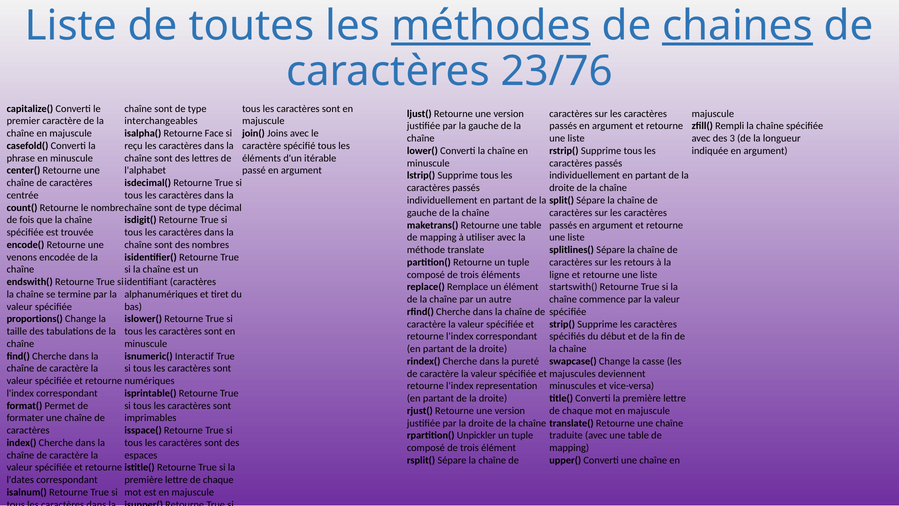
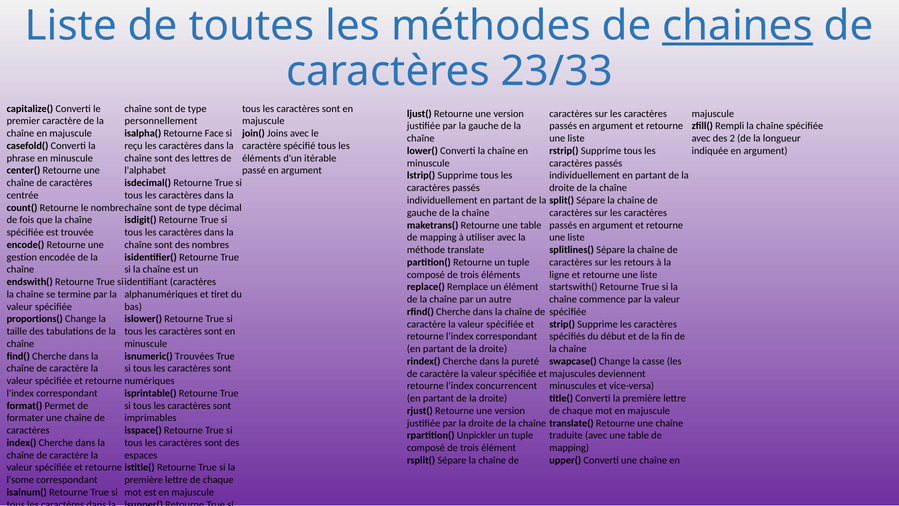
méthodes underline: present -> none (491, 26)
23/76: 23/76 -> 23/33 (557, 71)
interchangeables: interchangeables -> personnellement (161, 121)
3: 3 -> 2 (732, 138)
venons: venons -> gestion (22, 257)
Interactif: Interactif -> Trouvées (194, 356)
representation: representation -> concurrencent (507, 386)
l'dates: l'dates -> l'some (20, 480)
